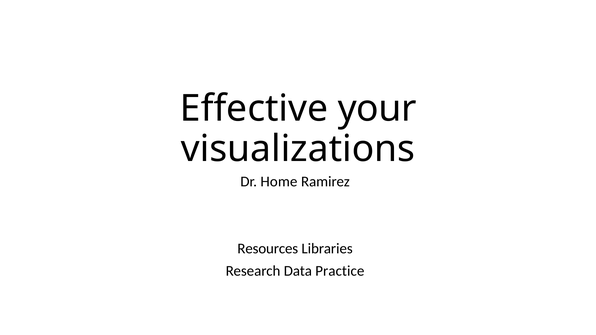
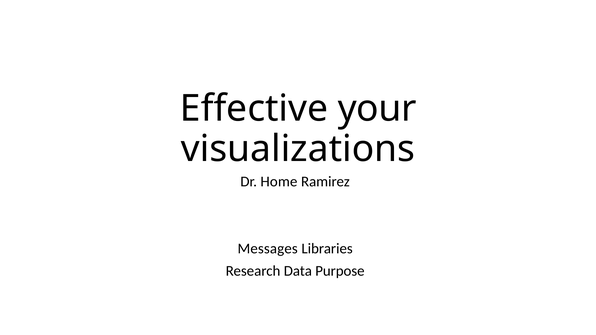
Resources: Resources -> Messages (268, 249)
Practice: Practice -> Purpose (340, 271)
